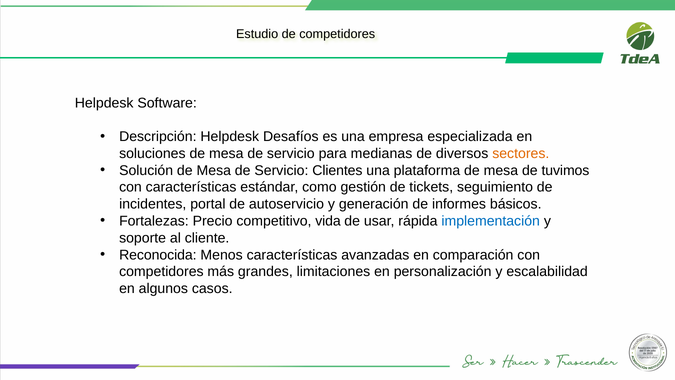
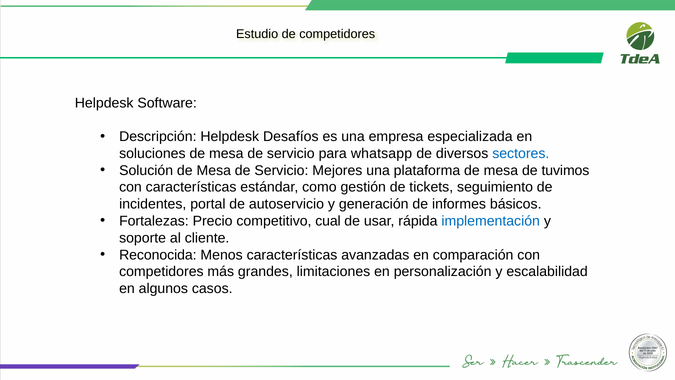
medianas: medianas -> whatsapp (382, 153)
sectores colour: orange -> blue (521, 153)
Clientes: Clientes -> Mejores (337, 170)
vida: vida -> cual (328, 221)
